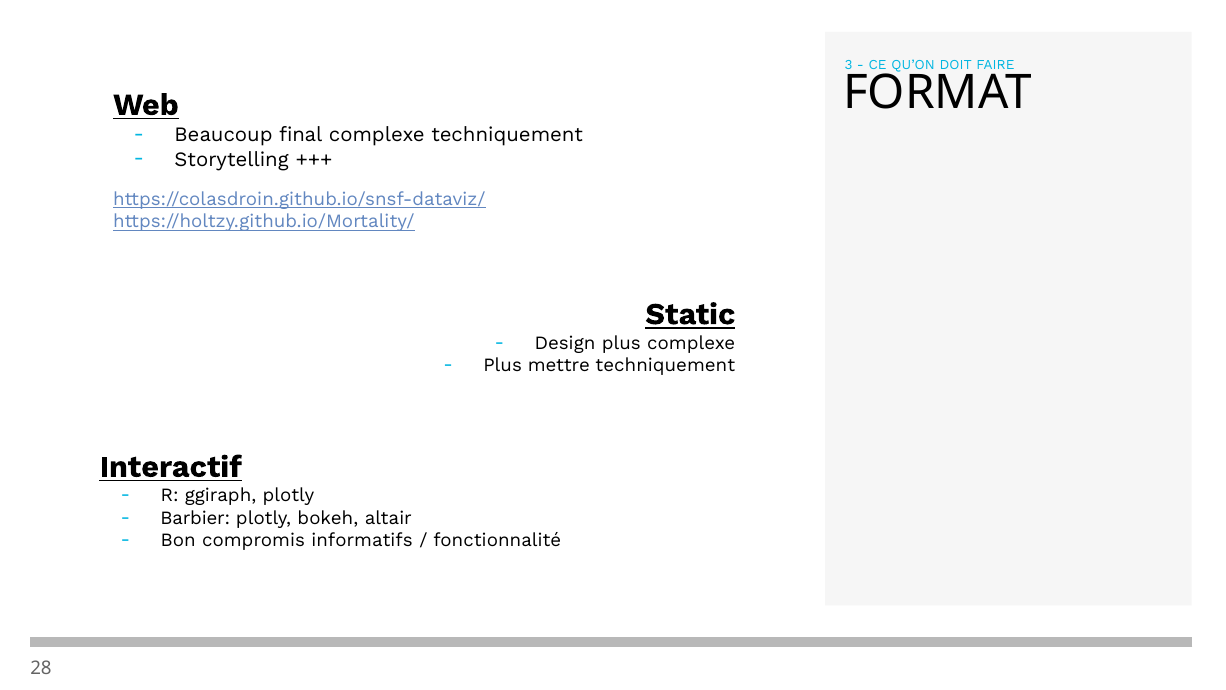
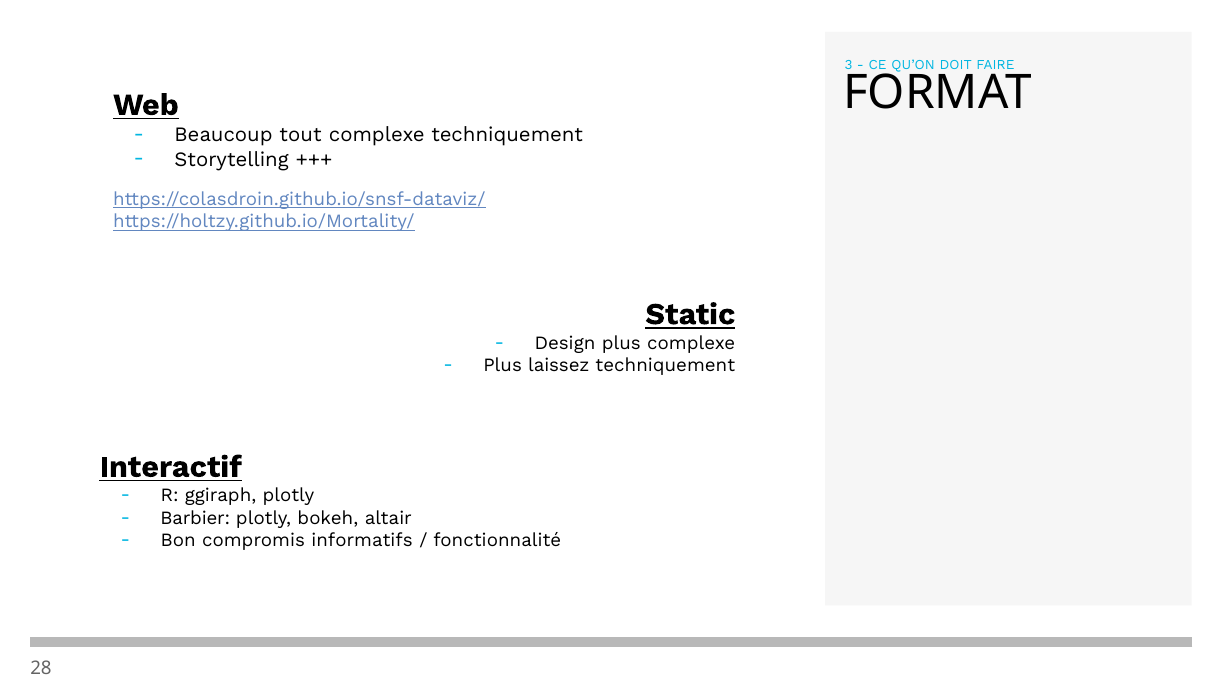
final: final -> tout (301, 135)
mettre: mettre -> laissez (559, 365)
